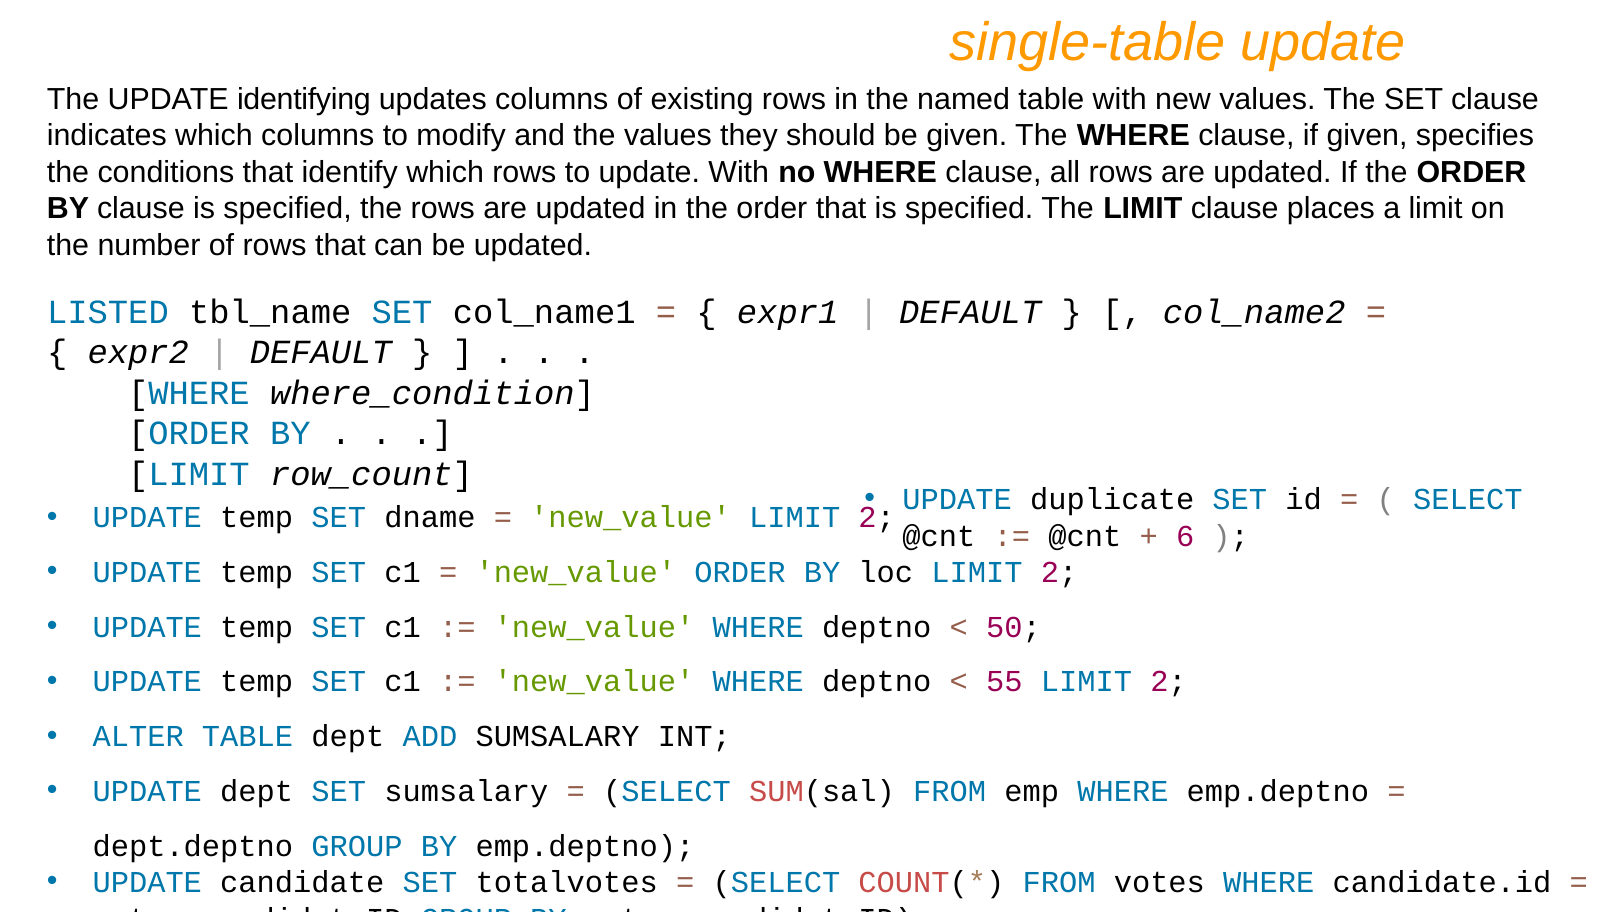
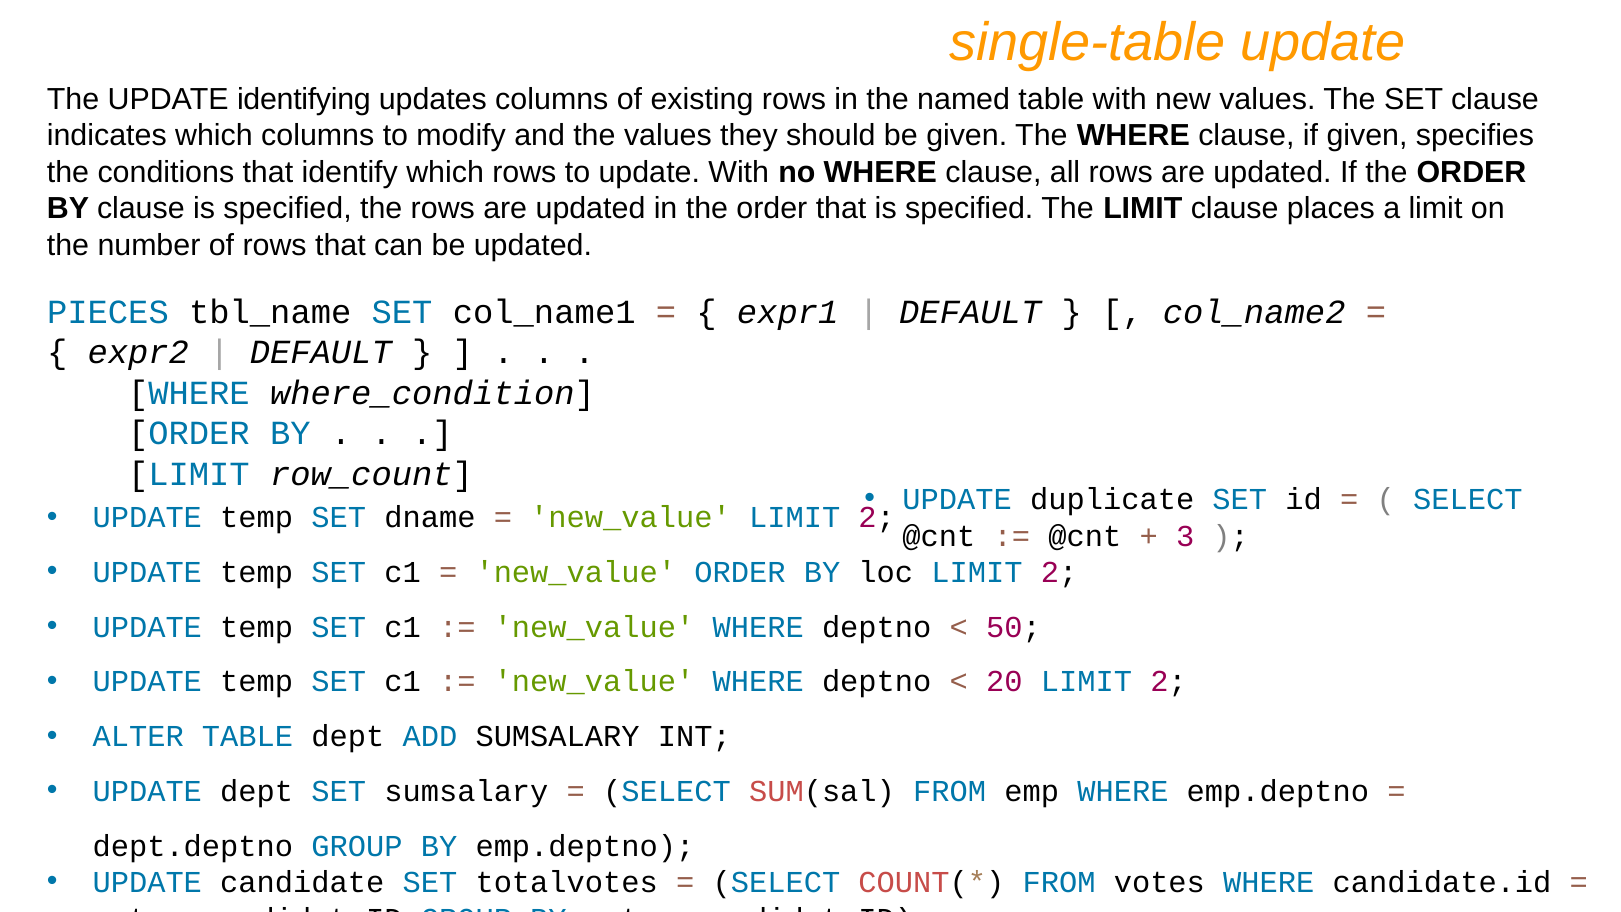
LISTED: LISTED -> PIECES (108, 312)
6: 6 -> 3 (1185, 536)
55: 55 -> 20 (1004, 682)
